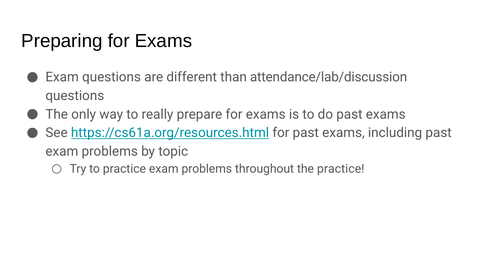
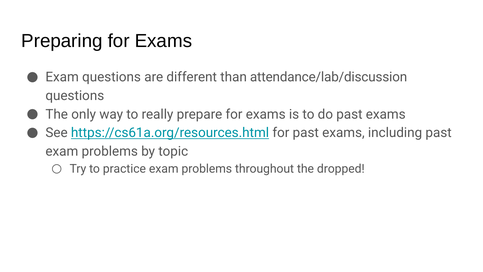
the practice: practice -> dropped (341, 169)
